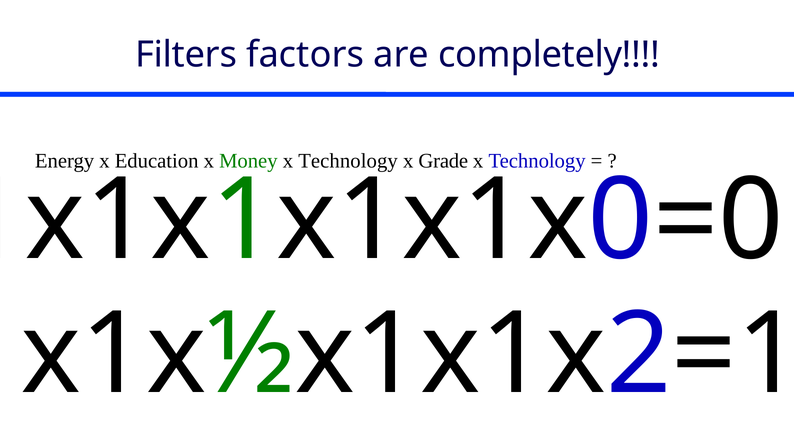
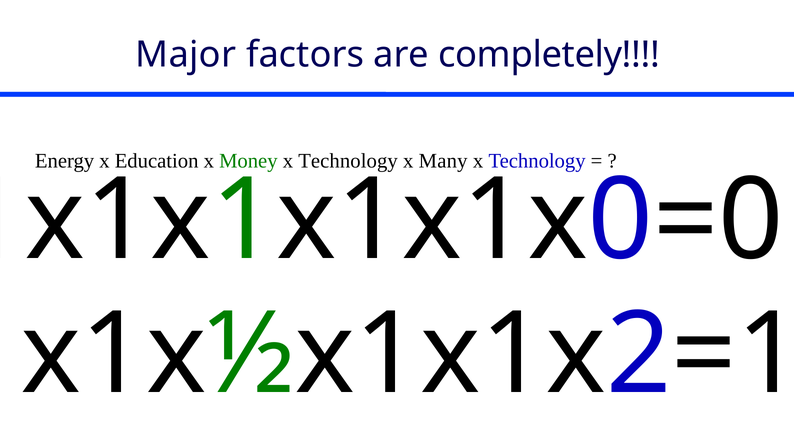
Filters: Filters -> Major (186, 55)
Grade: Grade -> Many (443, 161)
